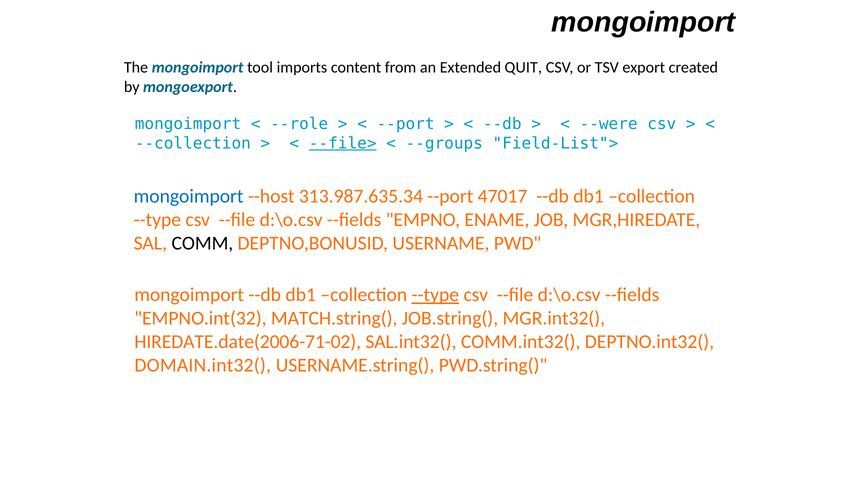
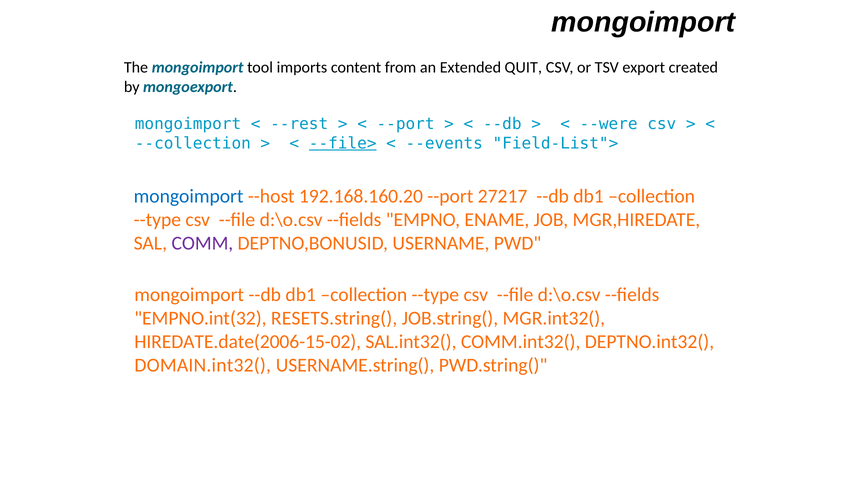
--role: --role -> --rest (299, 124)
--groups: --groups -> --events (444, 143)
313.987.635.34: 313.987.635.34 -> 192.168.160.20 (361, 196)
47017: 47017 -> 27217 (503, 196)
COMM colour: black -> purple (202, 243)
--type underline: present -> none (435, 295)
MATCH.string(: MATCH.string( -> RESETS.string( (334, 318)
HIREDATE.date(2006-71-02: HIREDATE.date(2006-71-02 -> HIREDATE.date(2006-15-02 (248, 342)
